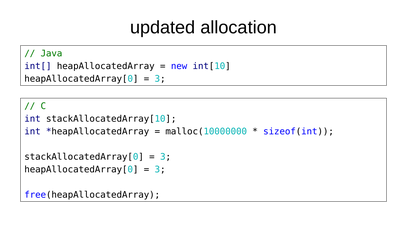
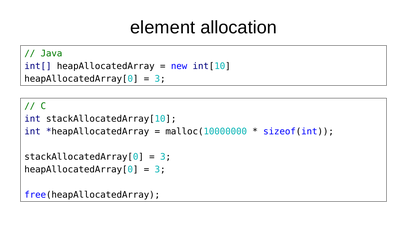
updated: updated -> element (163, 27)
